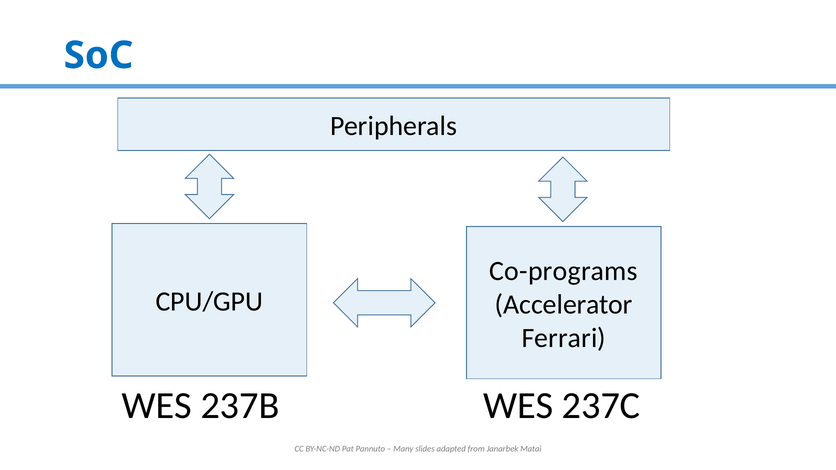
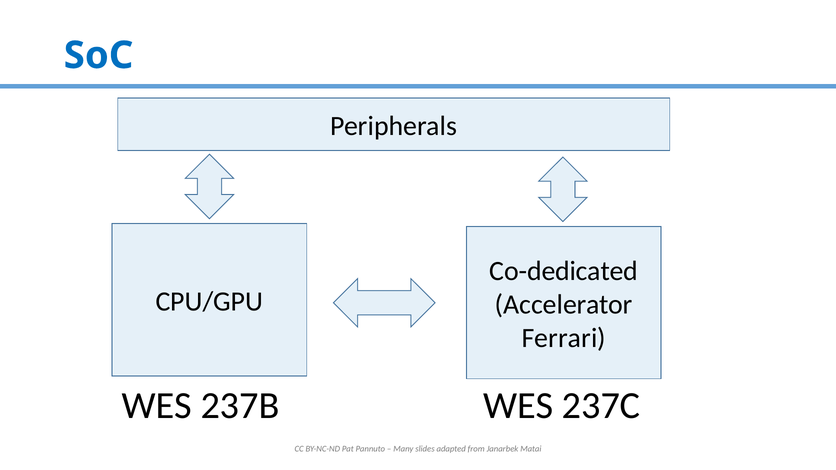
Co-programs: Co-programs -> Co-dedicated (564, 271)
